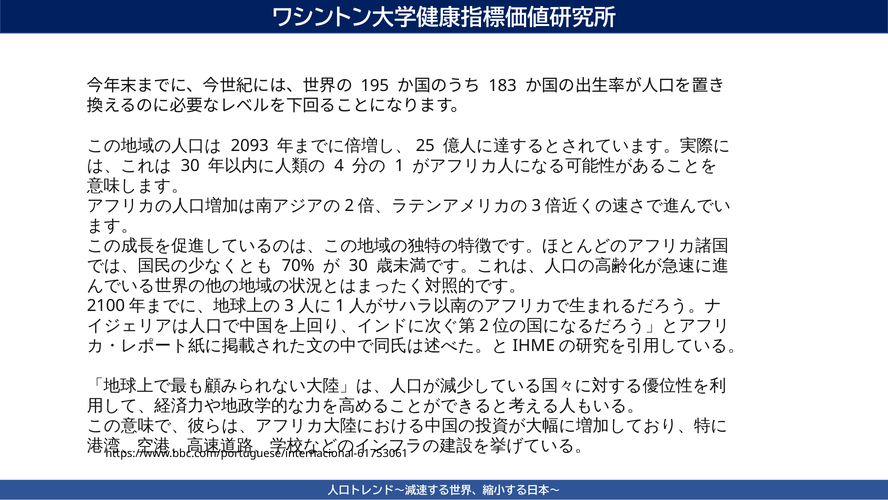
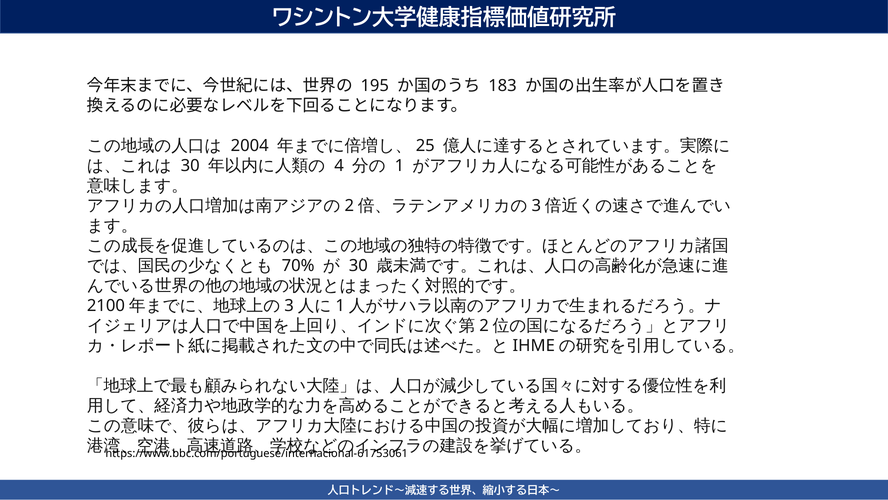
2093: 2093 -> 2004 (250, 146)
